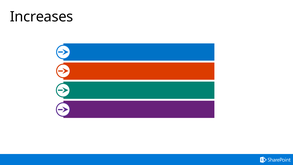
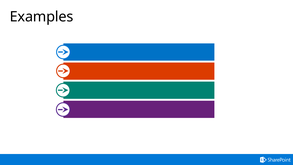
Increases: Increases -> Examples (42, 17)
